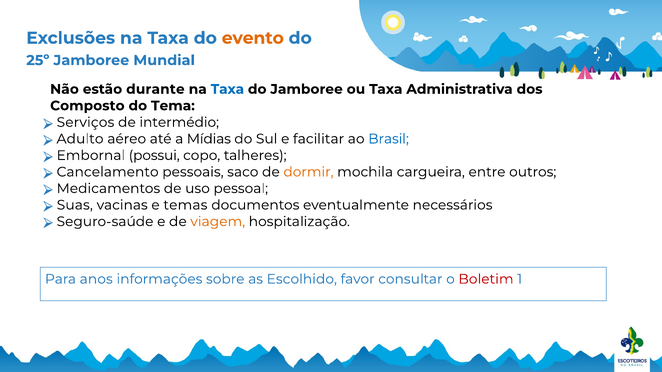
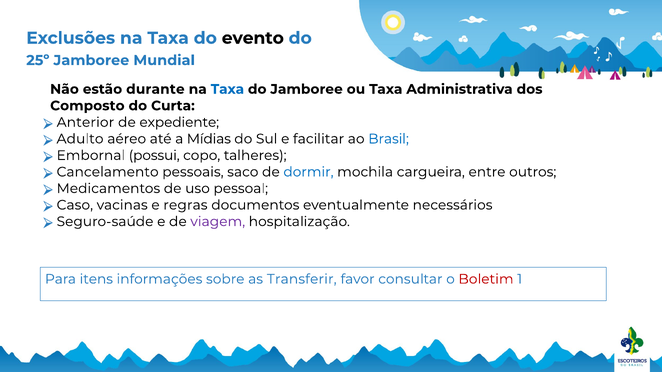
evento colour: orange -> black (253, 38)
Tema: Tema -> Curta (173, 106)
Serviços: Serviços -> Anterior (85, 122)
intermédio: intermédio -> expediente (179, 122)
dormir colour: orange -> blue (308, 172)
Suas: Suas -> Caso (75, 205)
temas: temas -> regras (185, 205)
viagem colour: orange -> purple (218, 222)
anos: anos -> itens (96, 279)
Escolhido: Escolhido -> Transferir (302, 279)
